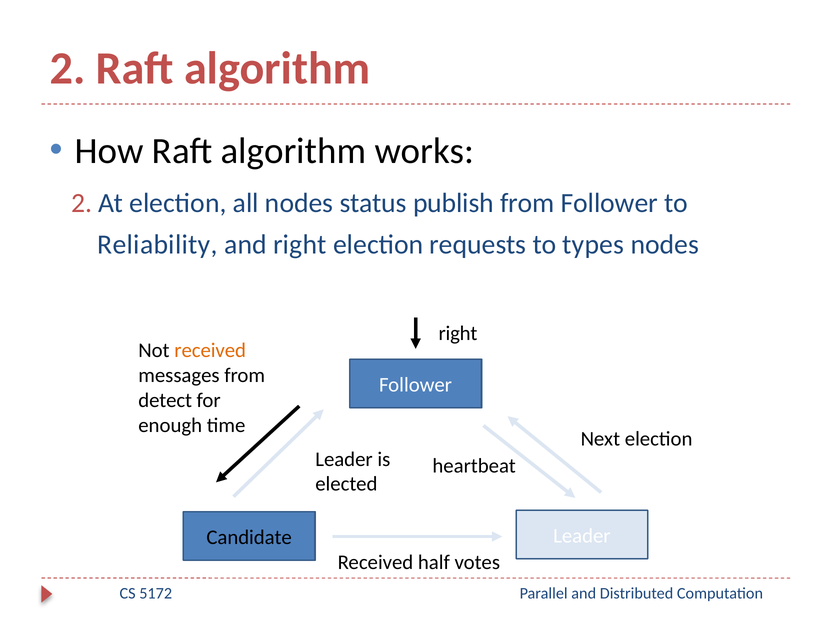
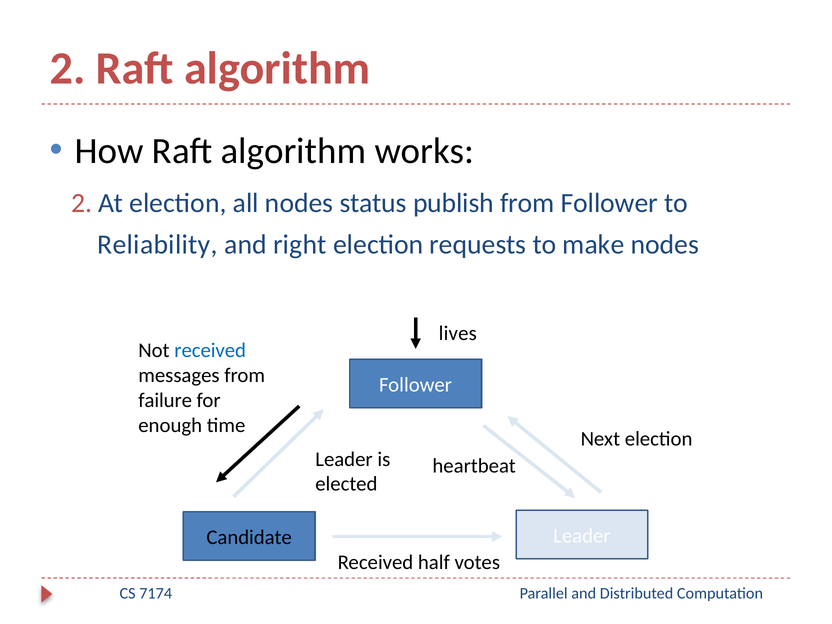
types: types -> make (593, 245)
right: right -> lives (458, 333)
received colour: orange -> blue (210, 351)
detect: detect -> failure (165, 401)
5172: 5172 -> 7174 (156, 593)
